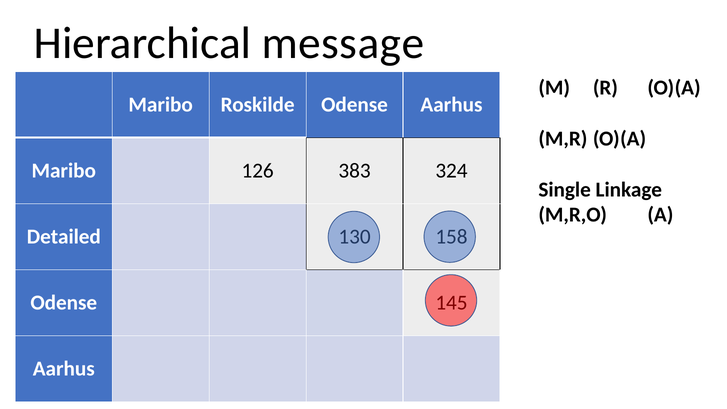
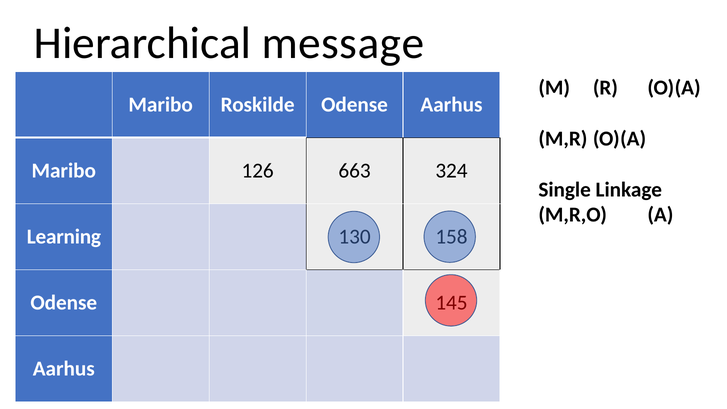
383: 383 -> 663 (355, 171)
Detailed: Detailed -> Learning (64, 237)
